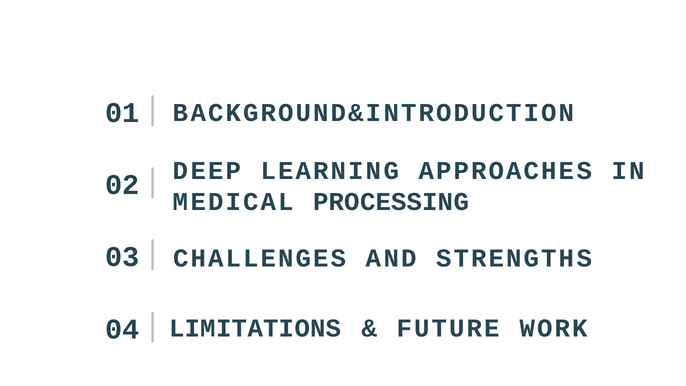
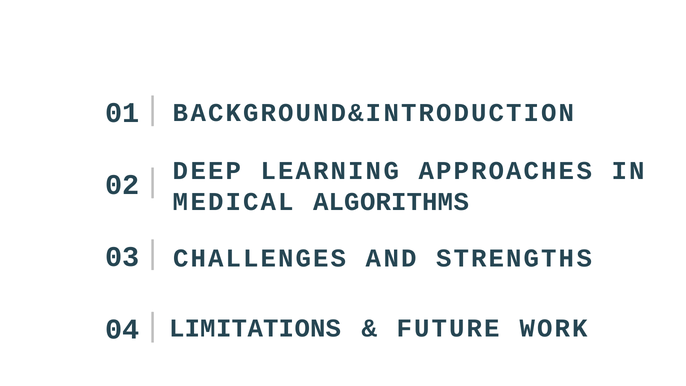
PROCESSING: PROCESSING -> ALGORITHMS (391, 202)
